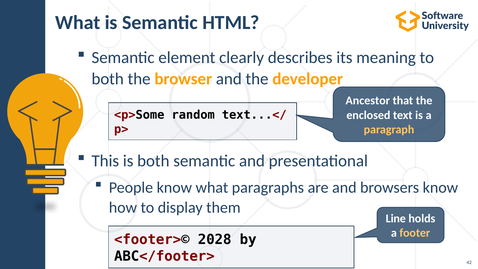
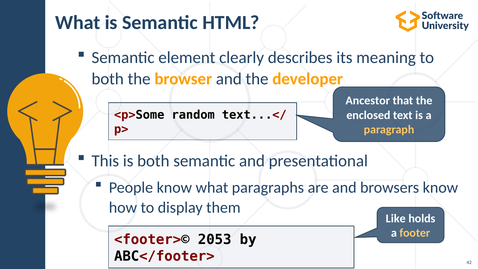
Line: Line -> Like (396, 219)
2028: 2028 -> 2053 (215, 239)
